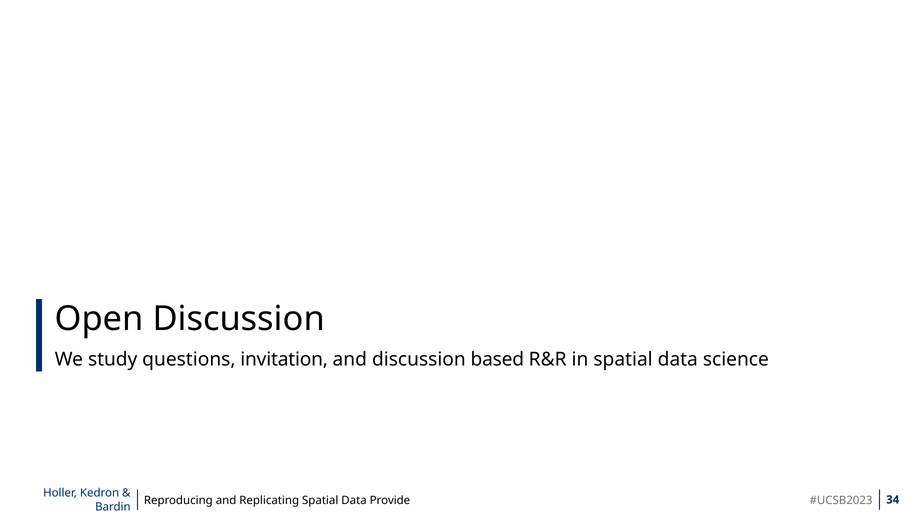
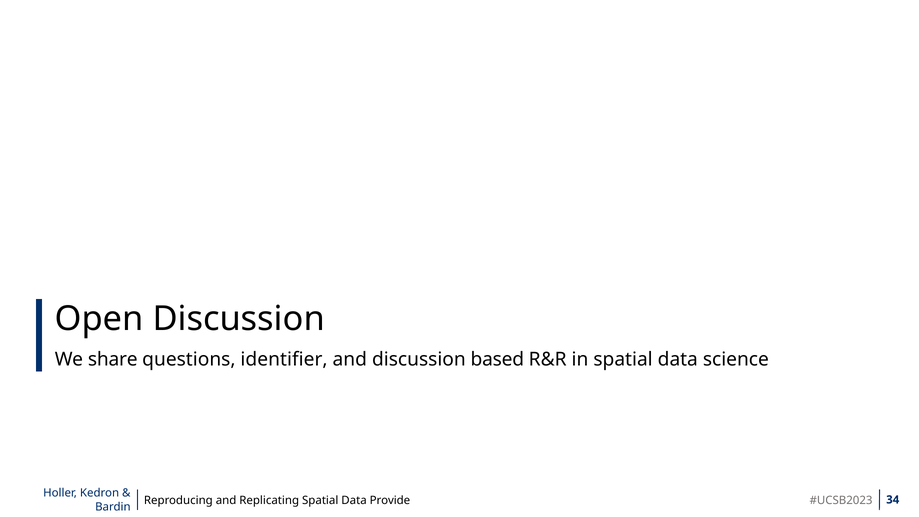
study: study -> share (113, 359)
invitation: invitation -> identifier (284, 359)
